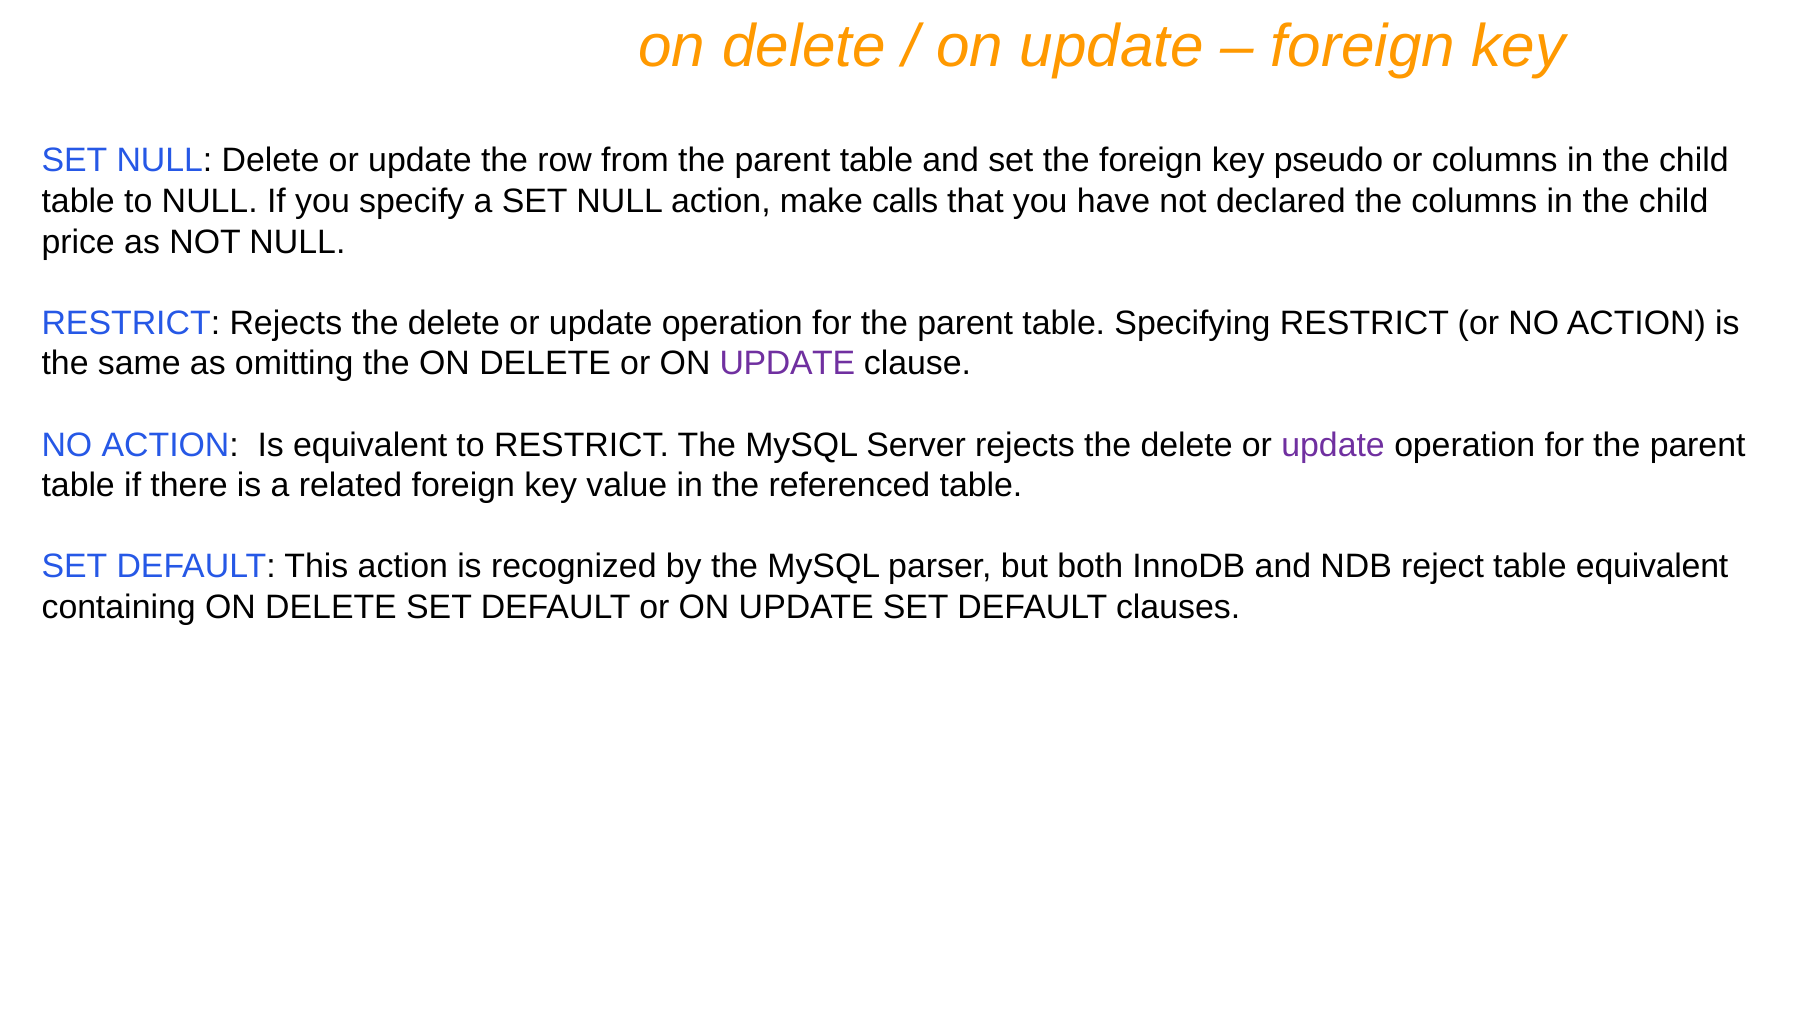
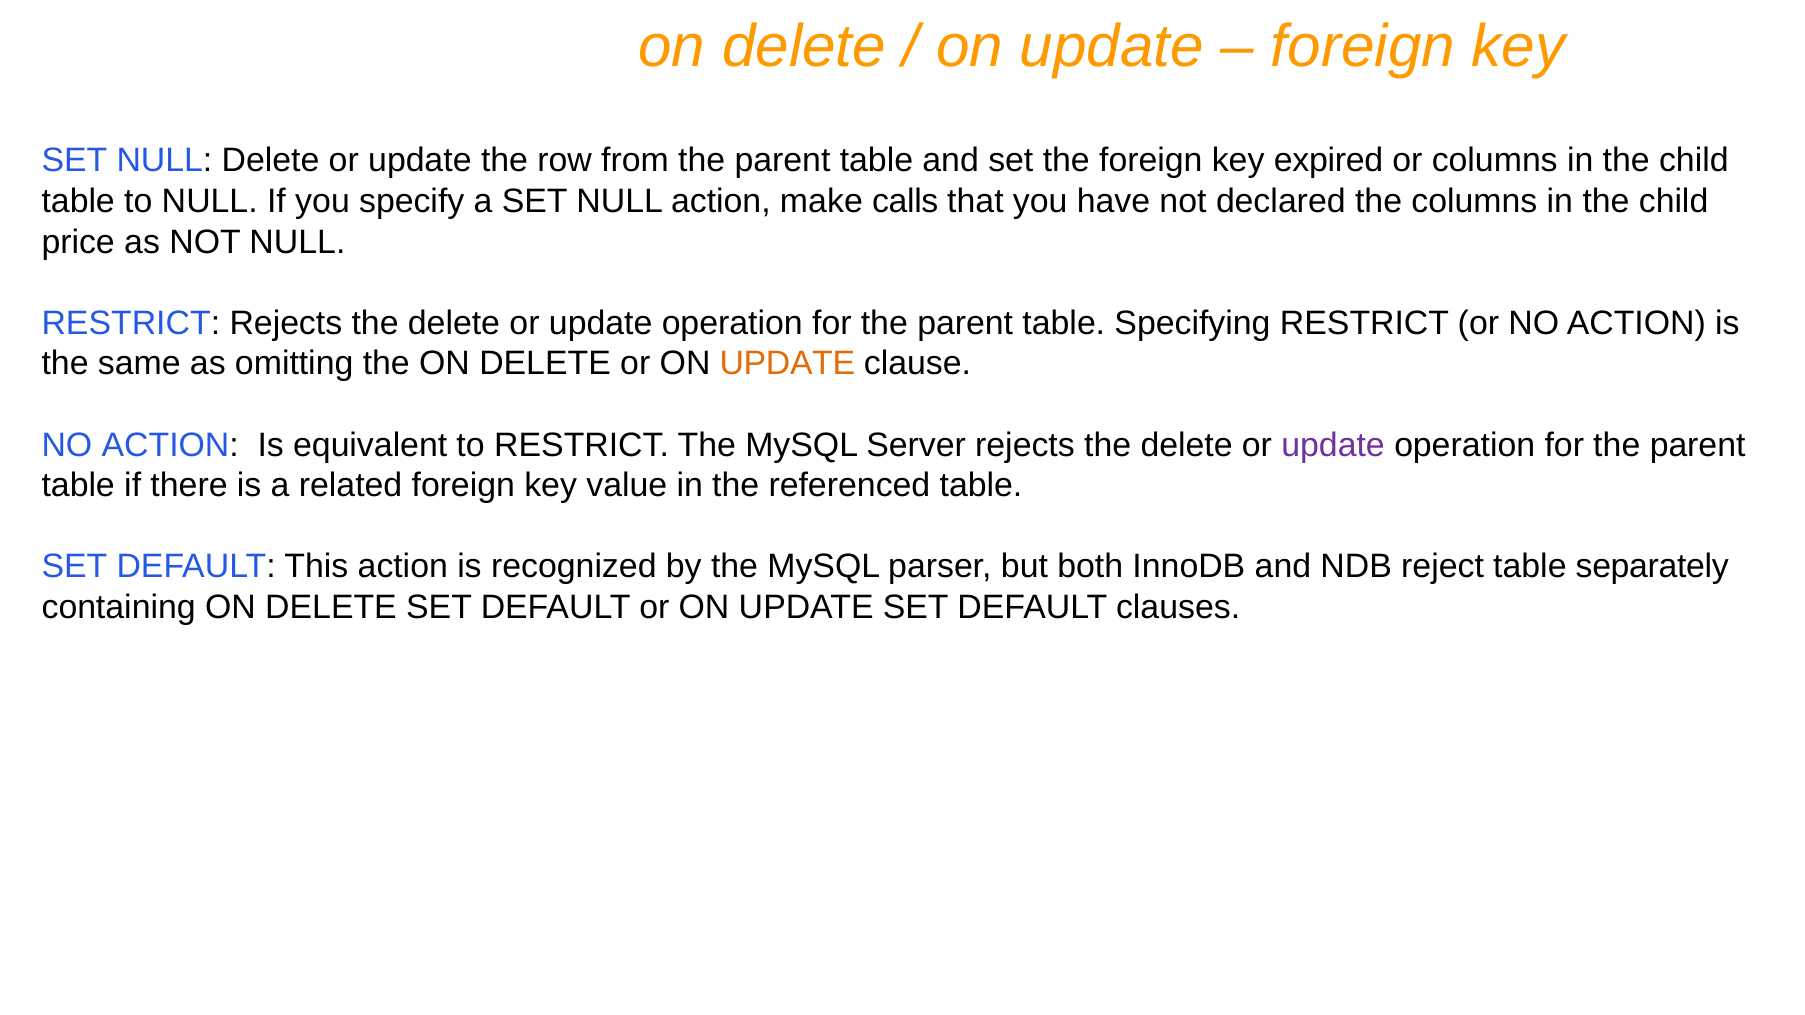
pseudo: pseudo -> expired (1328, 161)
UPDATE colour: purple -> orange (787, 364)
table equivalent: equivalent -> separately (1652, 567)
